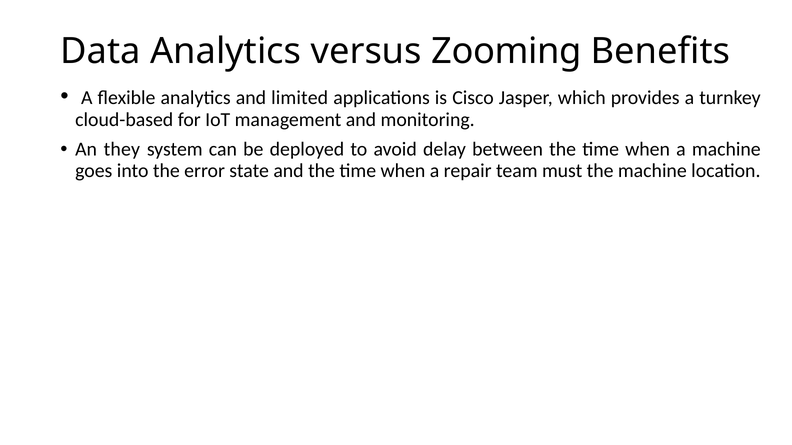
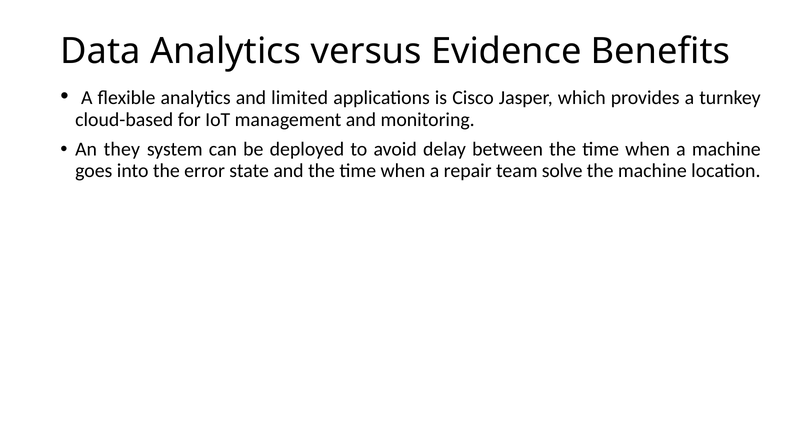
Zooming: Zooming -> Evidence (506, 52)
must: must -> solve (562, 171)
